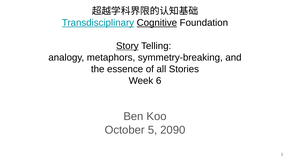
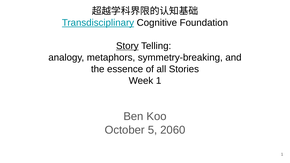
Cognitive underline: present -> none (157, 23)
Week 6: 6 -> 1 (159, 81)
2090: 2090 -> 2060 (173, 130)
